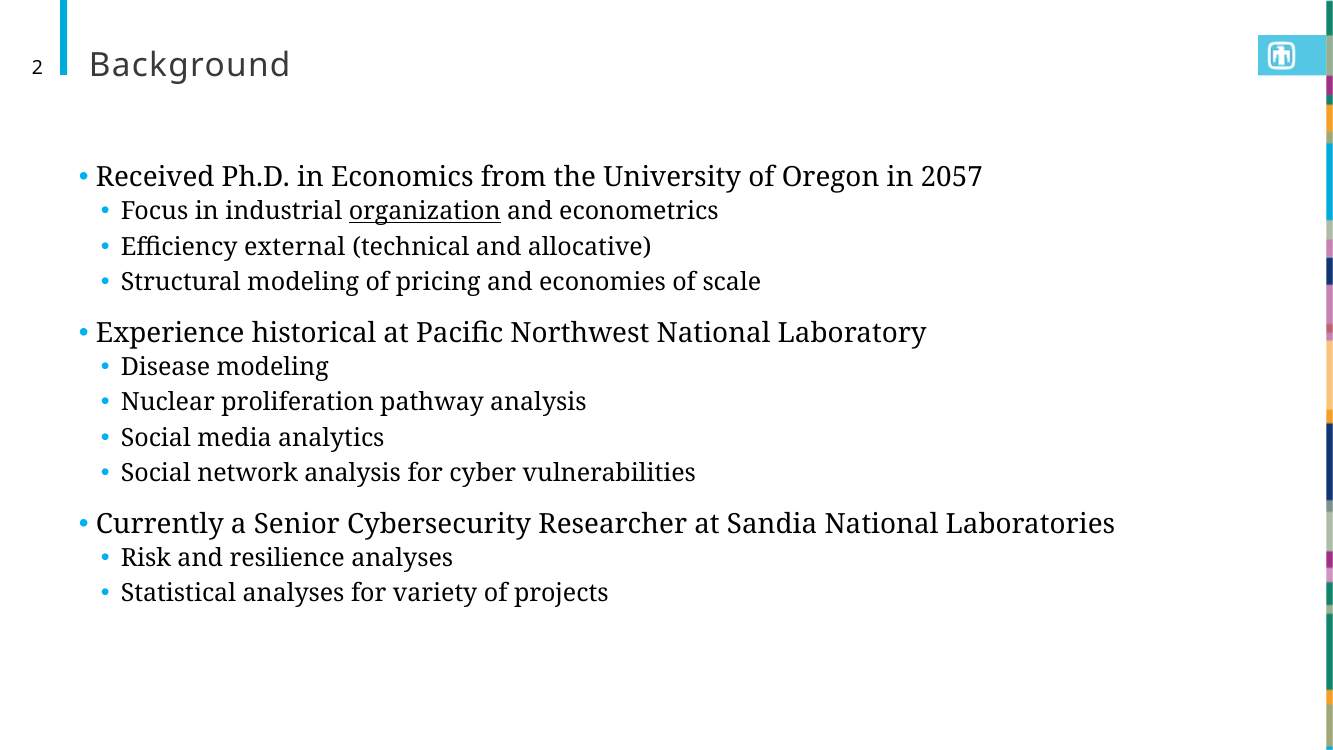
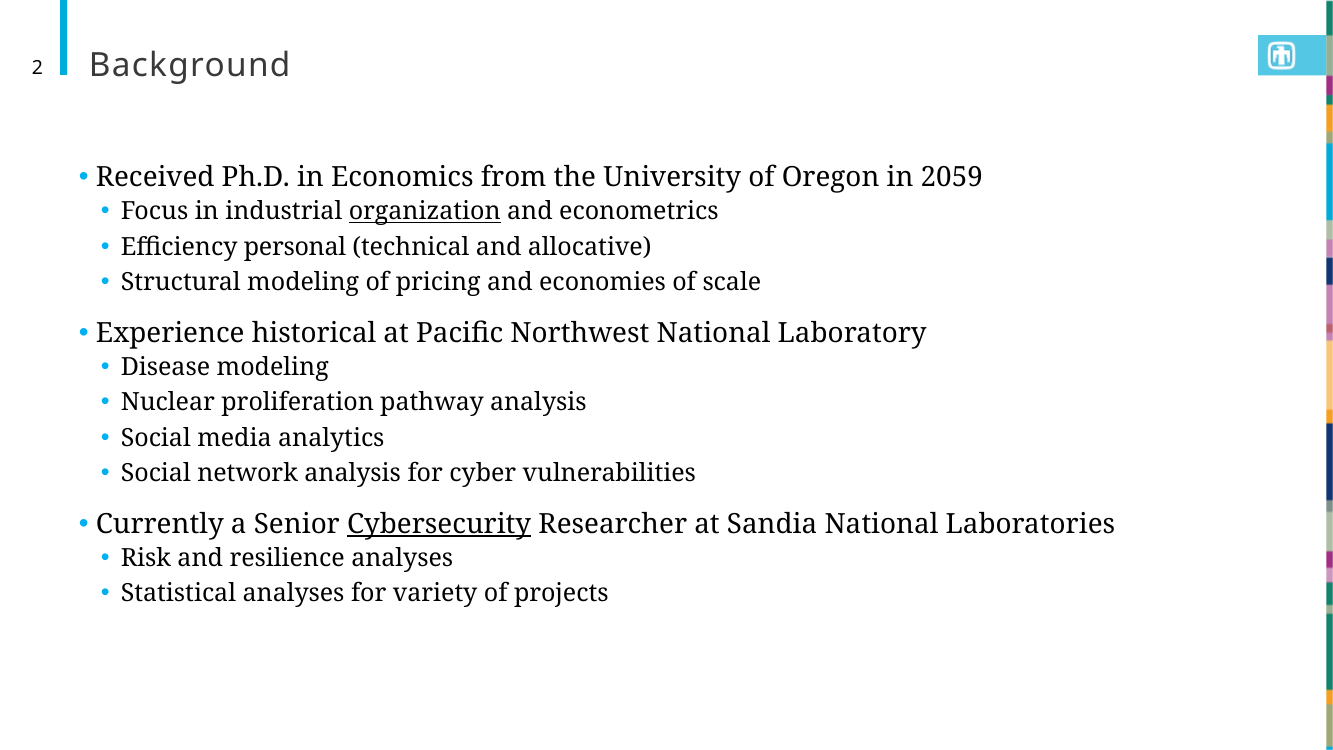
2057: 2057 -> 2059 (952, 178)
external: external -> personal (295, 247)
Cybersecurity underline: none -> present (439, 524)
